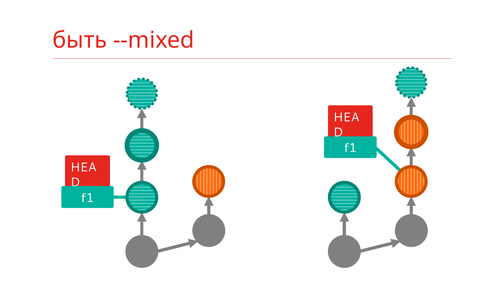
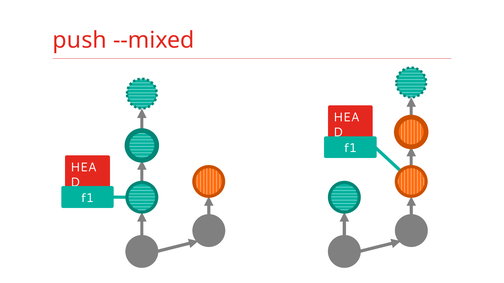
быть: быть -> push (80, 40)
